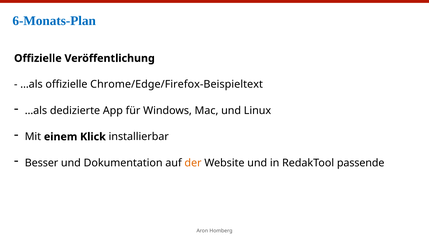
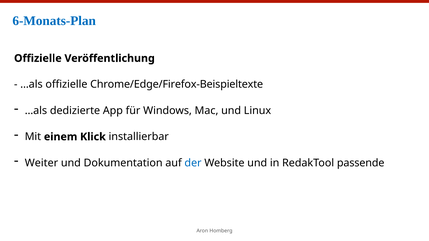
Chrome/Edge/Firefox-Beispieltext: Chrome/Edge/Firefox-Beispieltext -> Chrome/Edge/Firefox-Beispieltexte (177, 85)
Besser: Besser -> Weiter (41, 163)
der colour: orange -> blue (193, 163)
